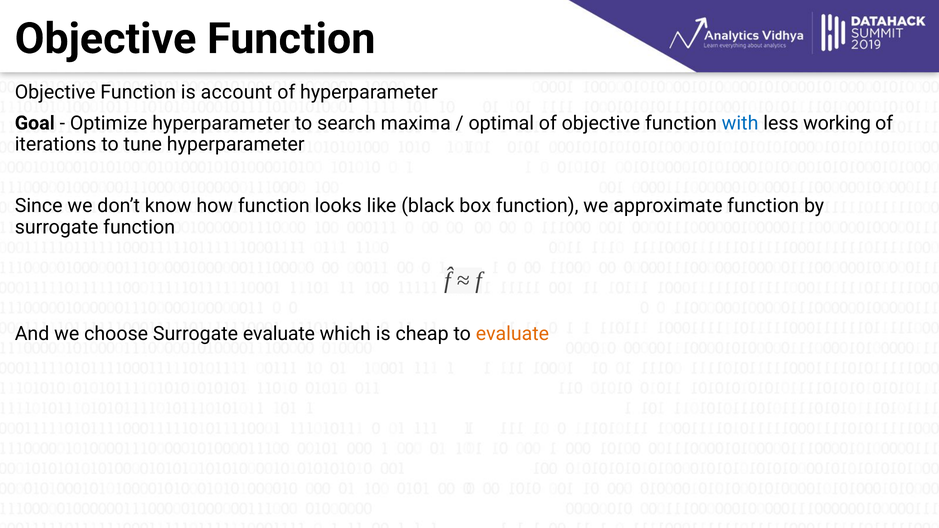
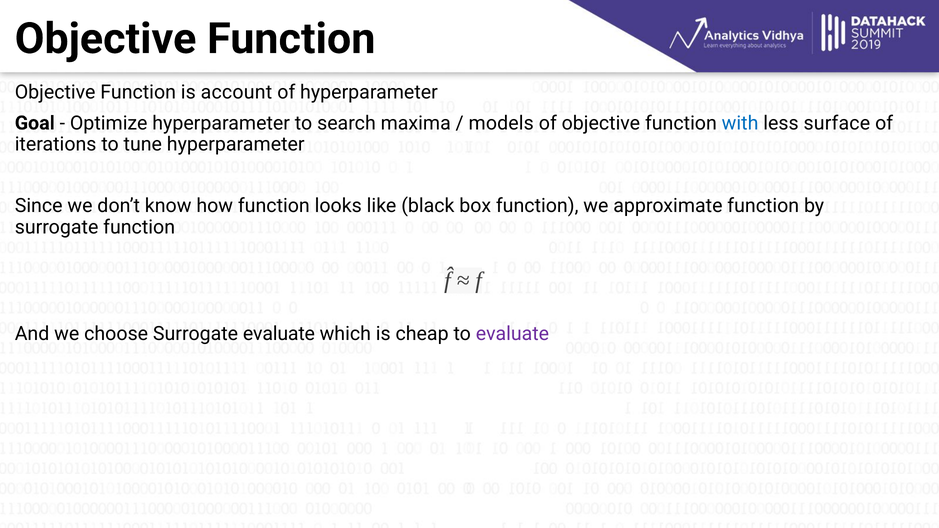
optimal: optimal -> models (501, 123)
working: working -> surface (837, 123)
evaluate colour: orange -> purple (512, 334)
